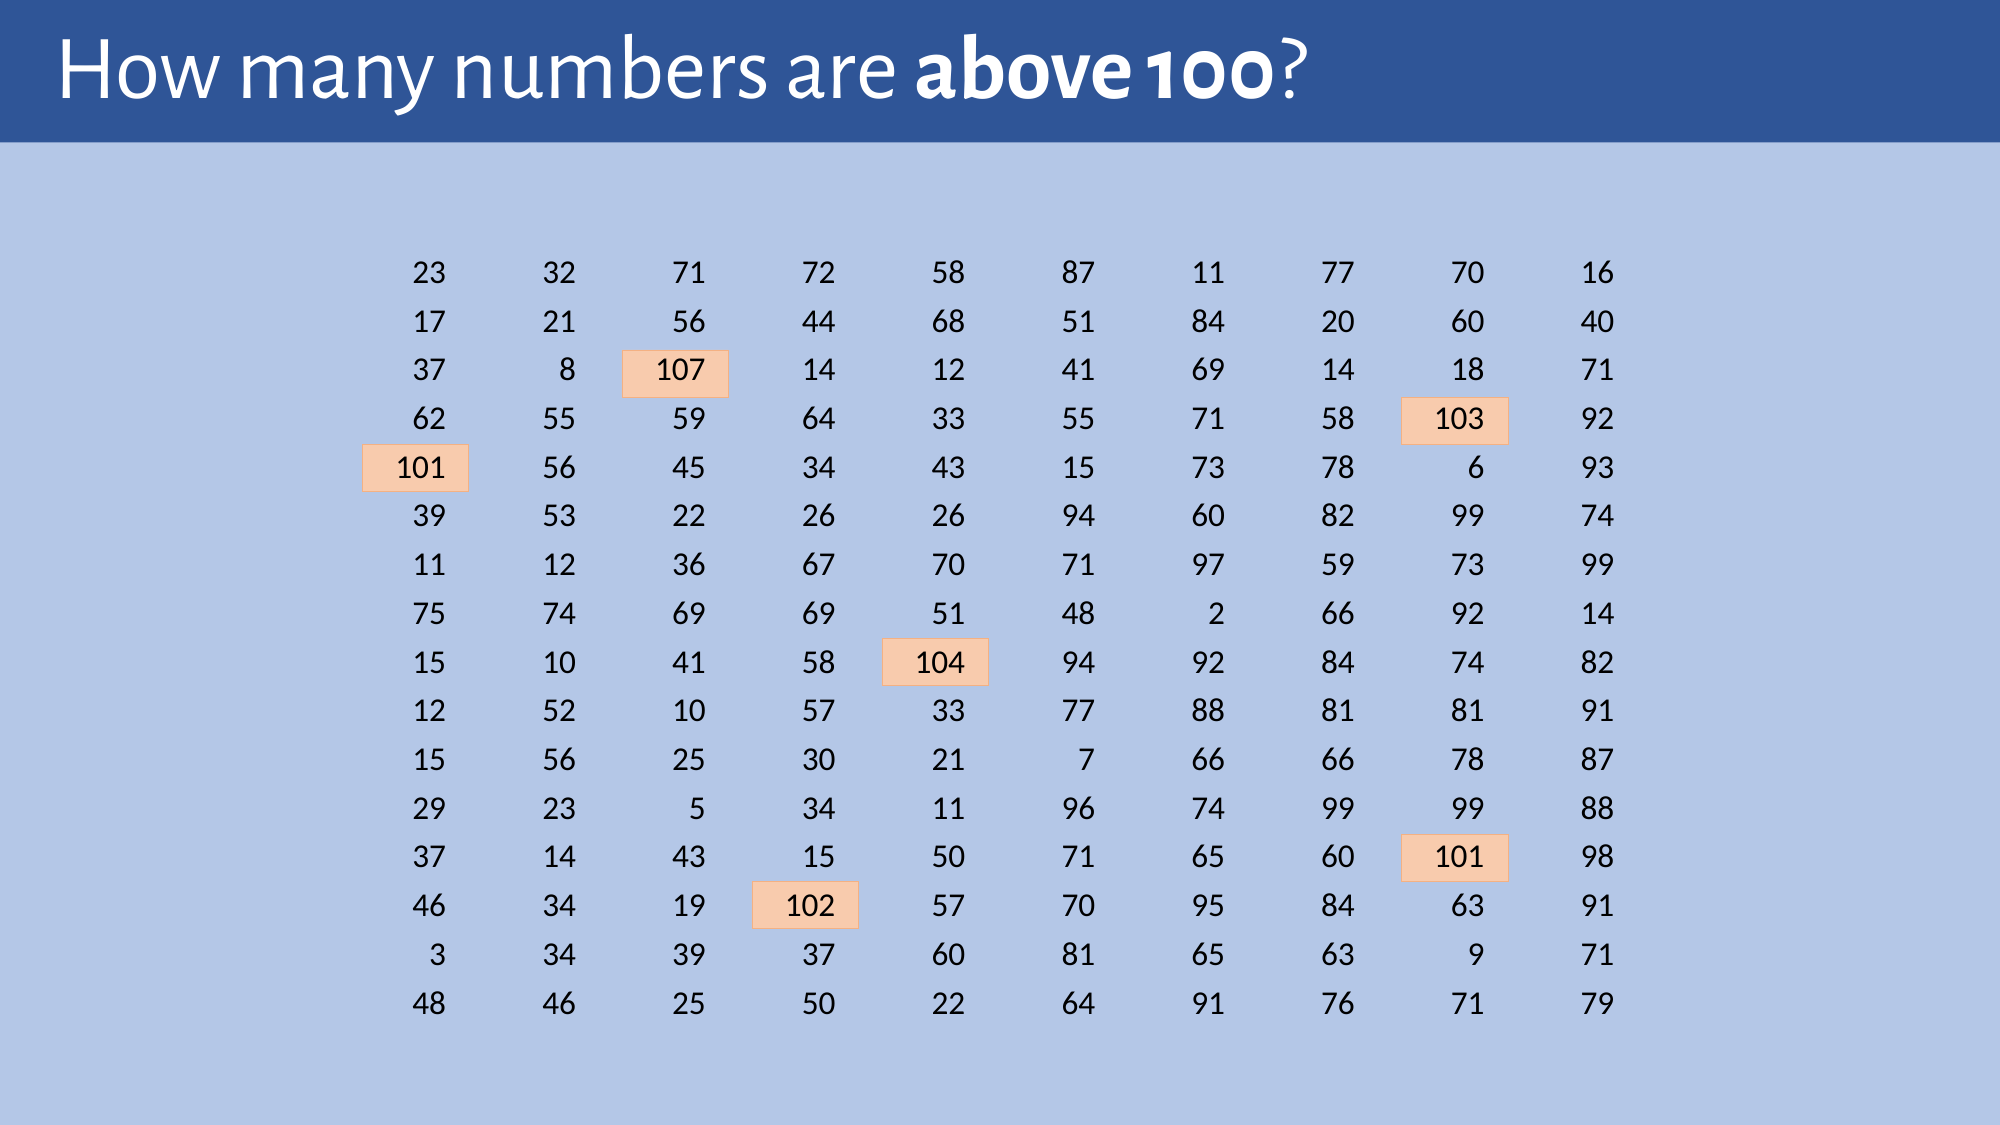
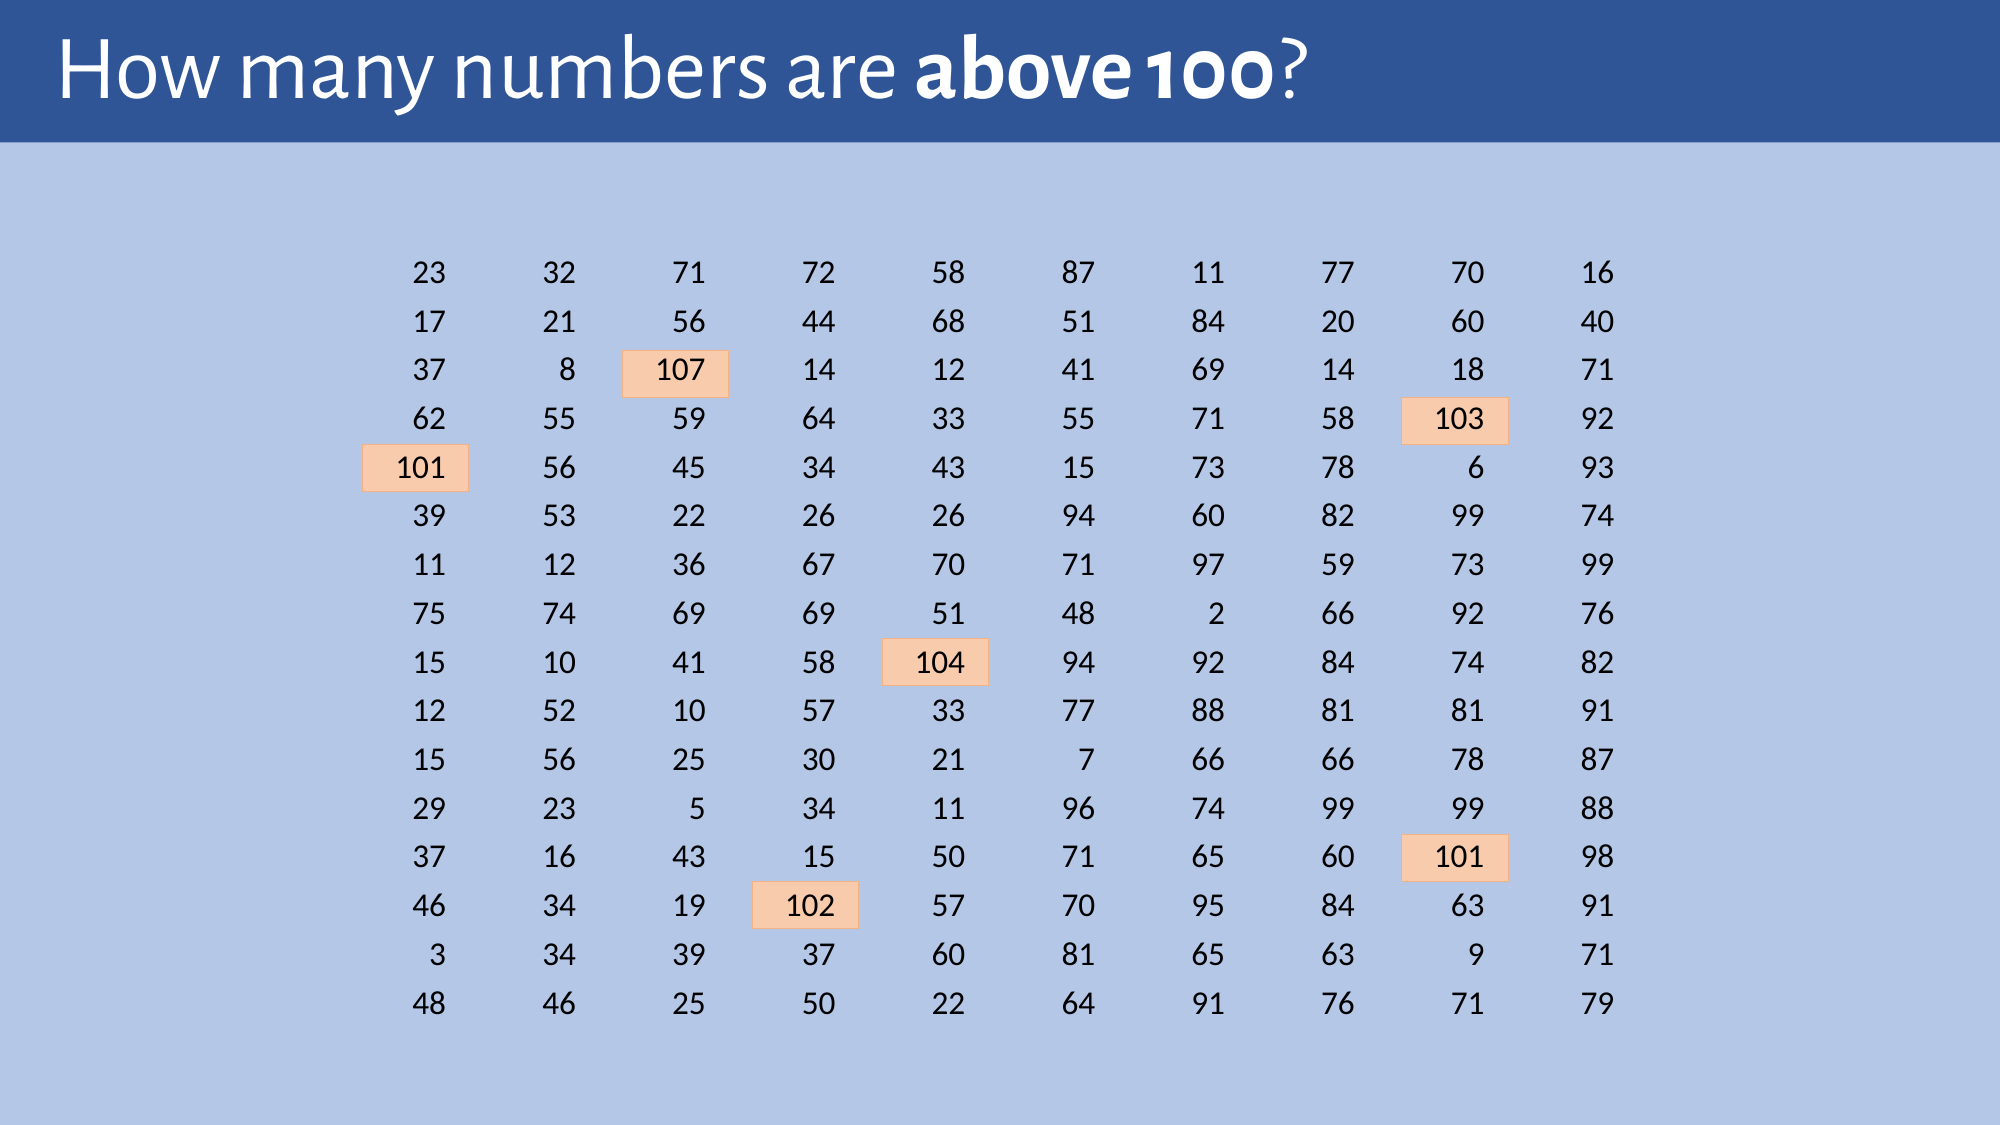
92 14: 14 -> 76 (1598, 613)
37 14: 14 -> 16 (559, 857)
